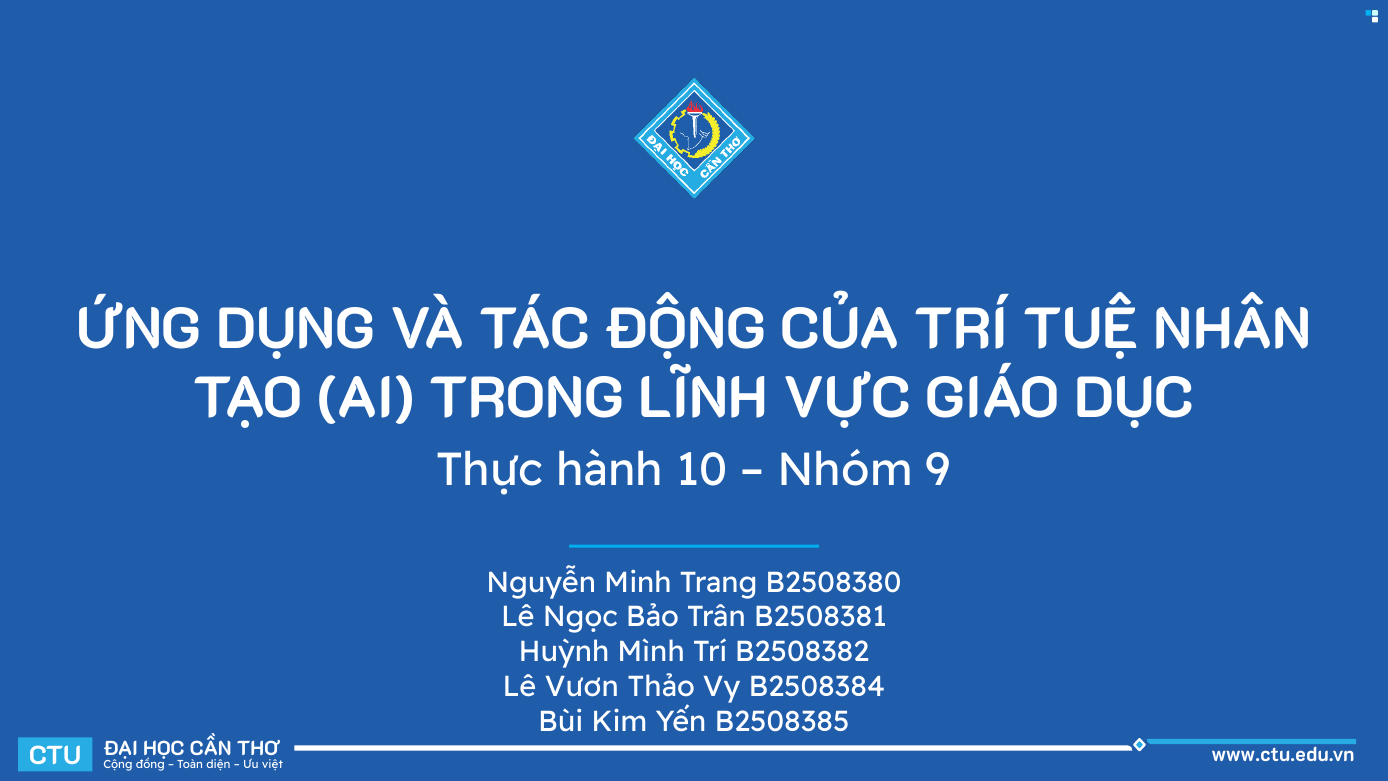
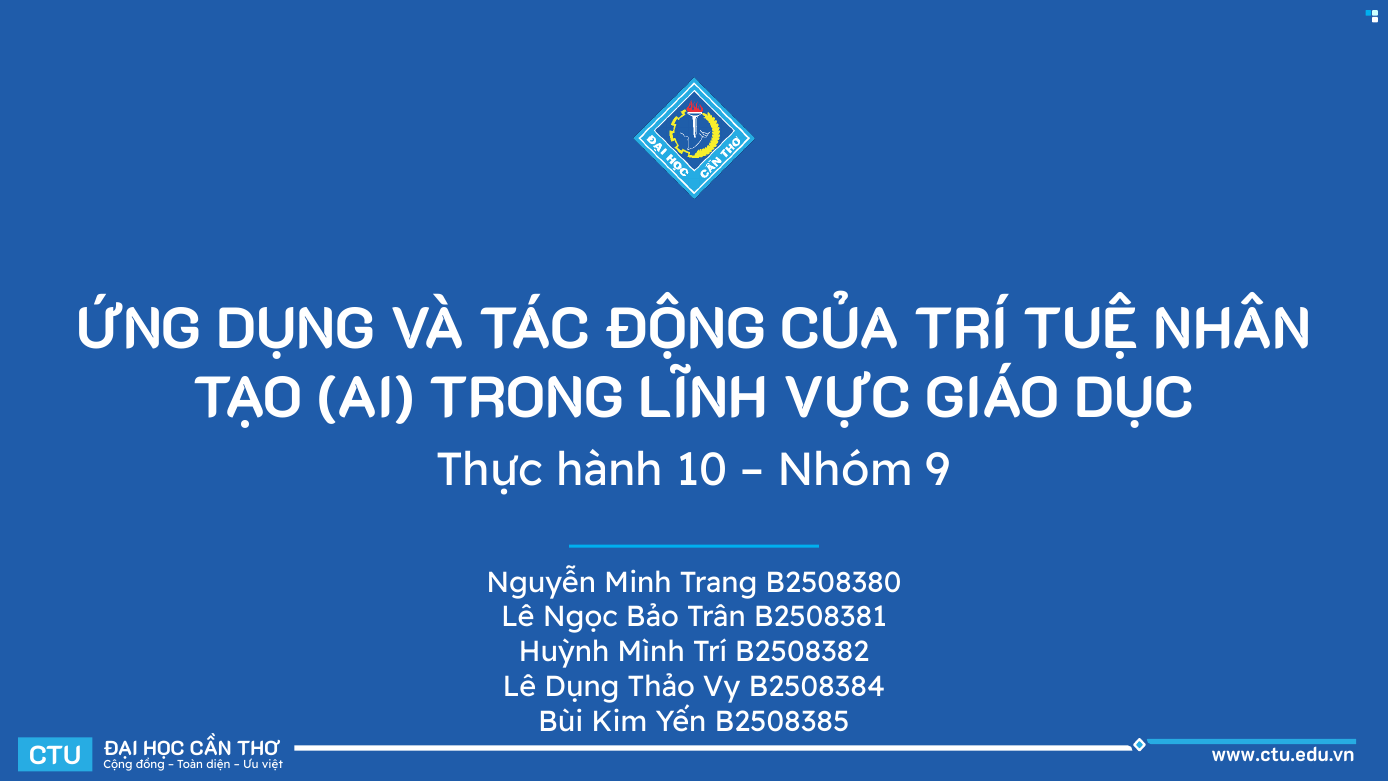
Lê Vươn: Vươn -> Dụng (582, 687)
